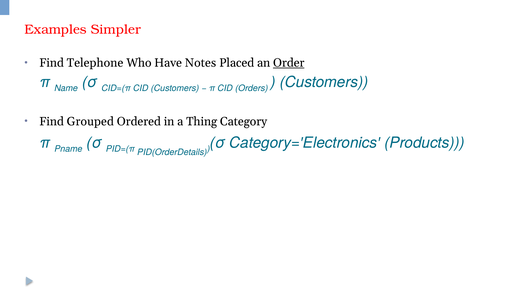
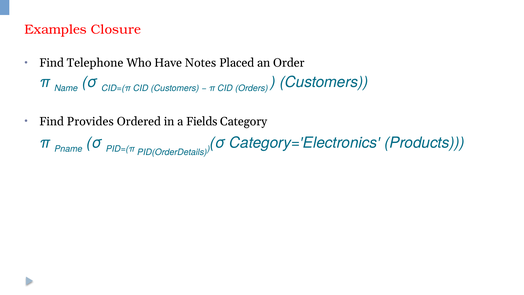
Simpler: Simpler -> Closure (116, 29)
Order underline: present -> none (289, 63)
Grouped: Grouped -> Provides (90, 121)
Thing: Thing -> Fields (202, 121)
